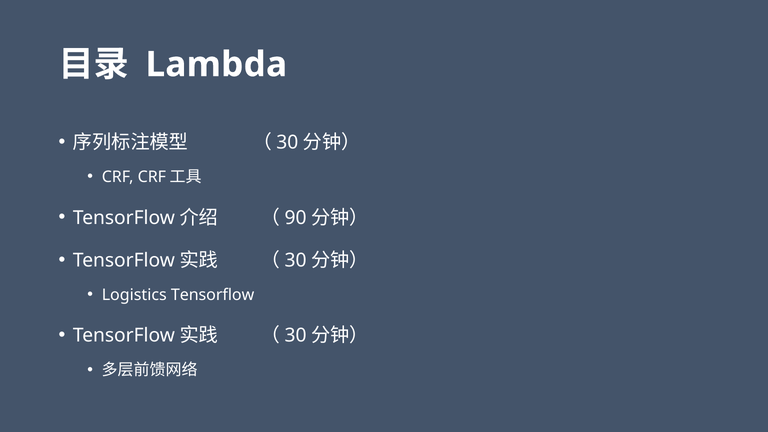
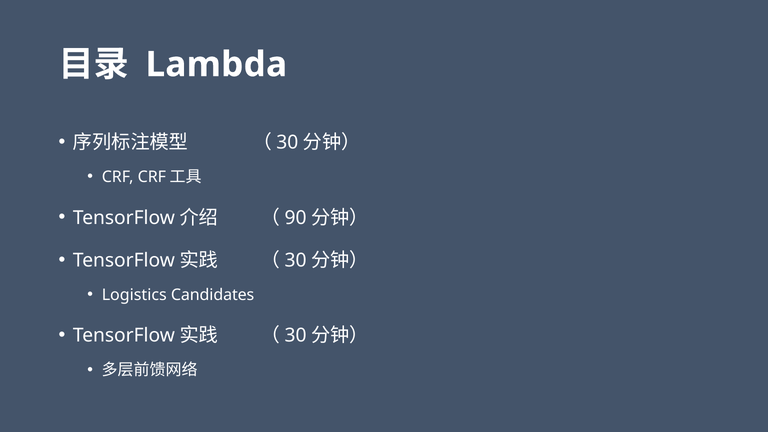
Logistics Tensorflow: Tensorflow -> Candidates (213, 295)
